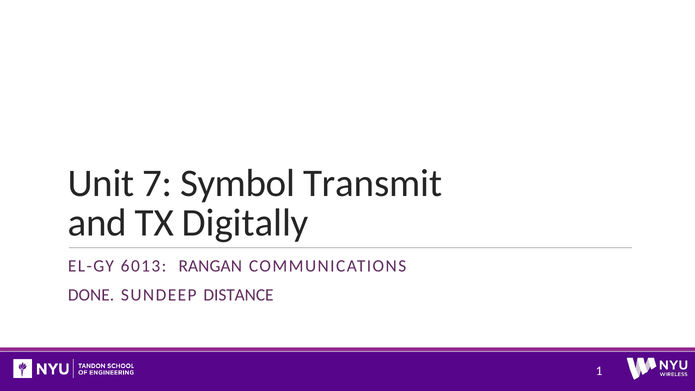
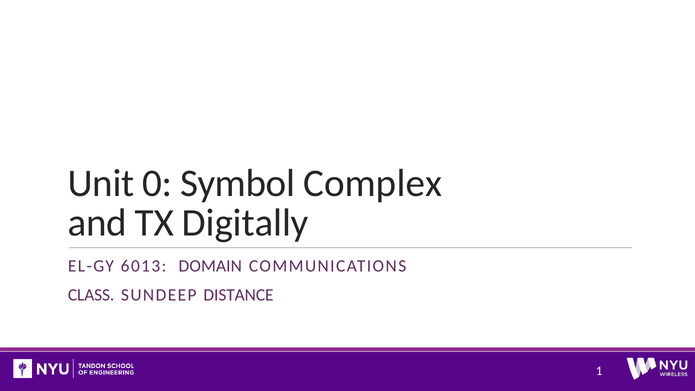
7: 7 -> 0 (157, 183)
Transmit: Transmit -> Complex (373, 183)
RANGAN: RANGAN -> DOMAIN (210, 266)
DONE: DONE -> CLASS (91, 295)
